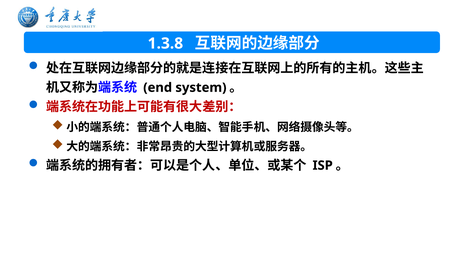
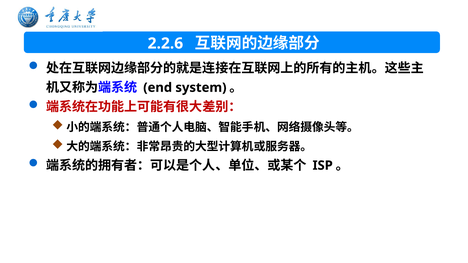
1.3.8: 1.3.8 -> 2.2.6 (165, 43)
